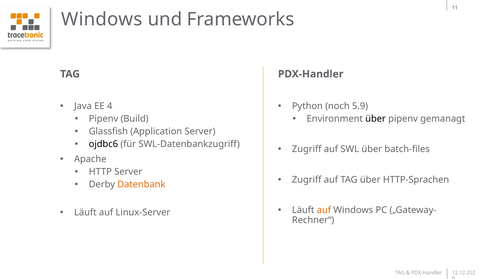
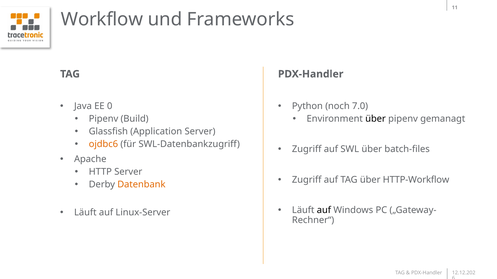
Windows: Windows -> Workflow (102, 20)
4: 4 -> 0 (110, 106)
5.9: 5.9 -> 7.0 (360, 106)
ojdbc6 colour: black -> orange (103, 144)
HTTP-Sprachen: HTTP-Sprachen -> HTTP-Workflow (416, 180)
auf colour: orange -> black (324, 210)
